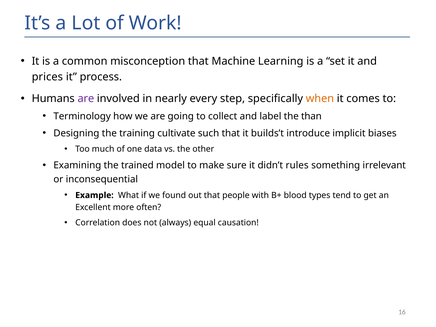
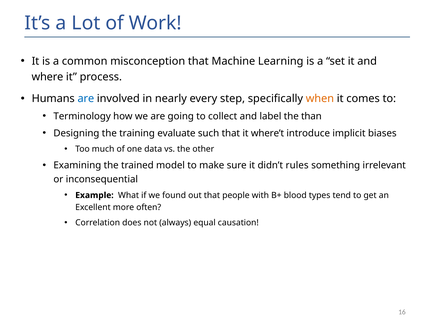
prices: prices -> where (47, 77)
are colour: purple -> blue (86, 99)
cultivate: cultivate -> evaluate (176, 133)
builds’t: builds’t -> where’t (267, 133)
